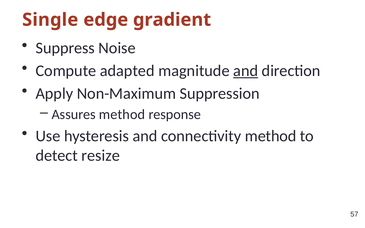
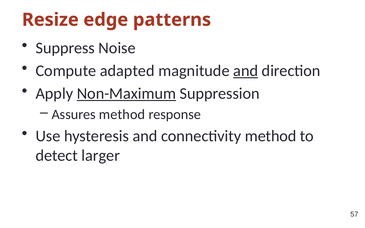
Single: Single -> Resize (50, 20)
gradient: gradient -> patterns (172, 20)
Non-Maximum underline: none -> present (126, 94)
resize: resize -> larger (101, 156)
